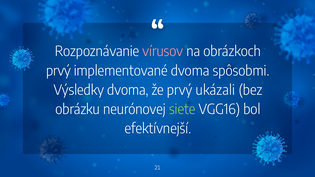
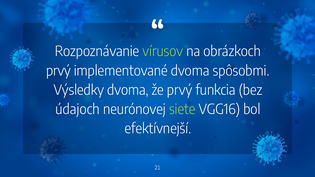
vírusov colour: pink -> light green (163, 52)
ukázali: ukázali -> funkcia (216, 90)
obrázku: obrázku -> údajoch (78, 110)
